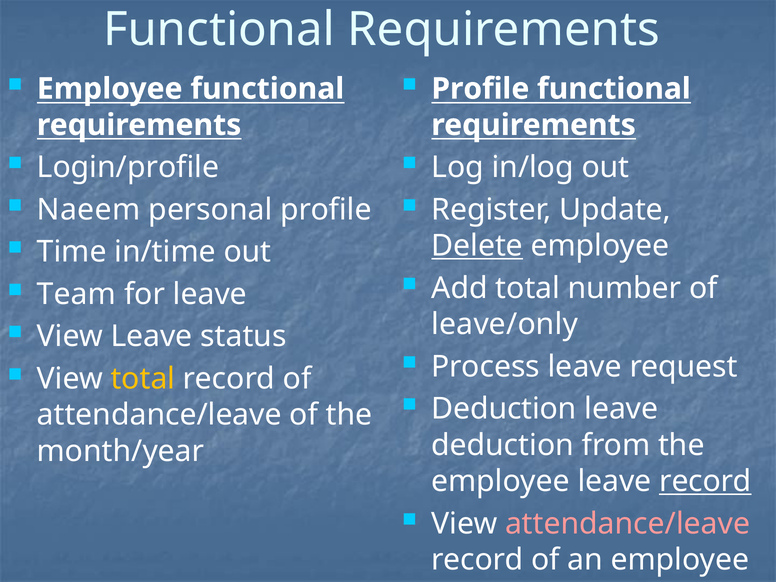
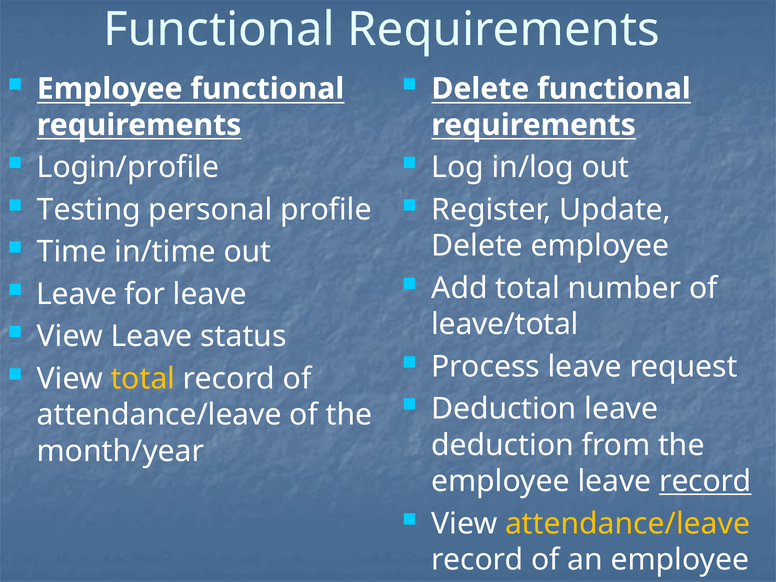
Profile: Profile -> Delete (480, 89)
Naeem: Naeem -> Testing (89, 210)
Delete underline: present -> none (477, 246)
Team: Team -> Leave (77, 294)
leave/only: leave/only -> leave/total (505, 324)
attendance/leave colour: pink -> yellow (628, 524)
